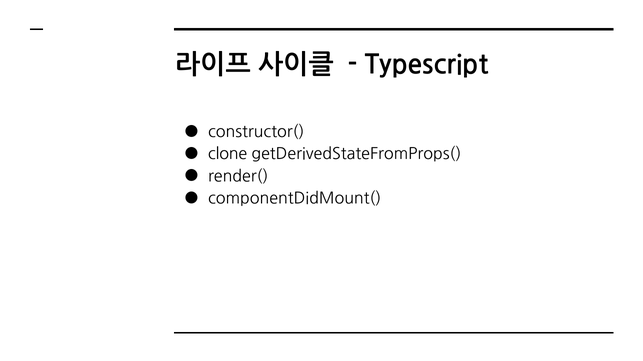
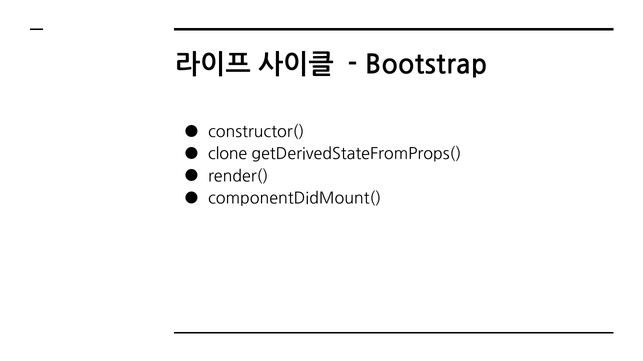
Typescript: Typescript -> Bootstrap (426, 65)
